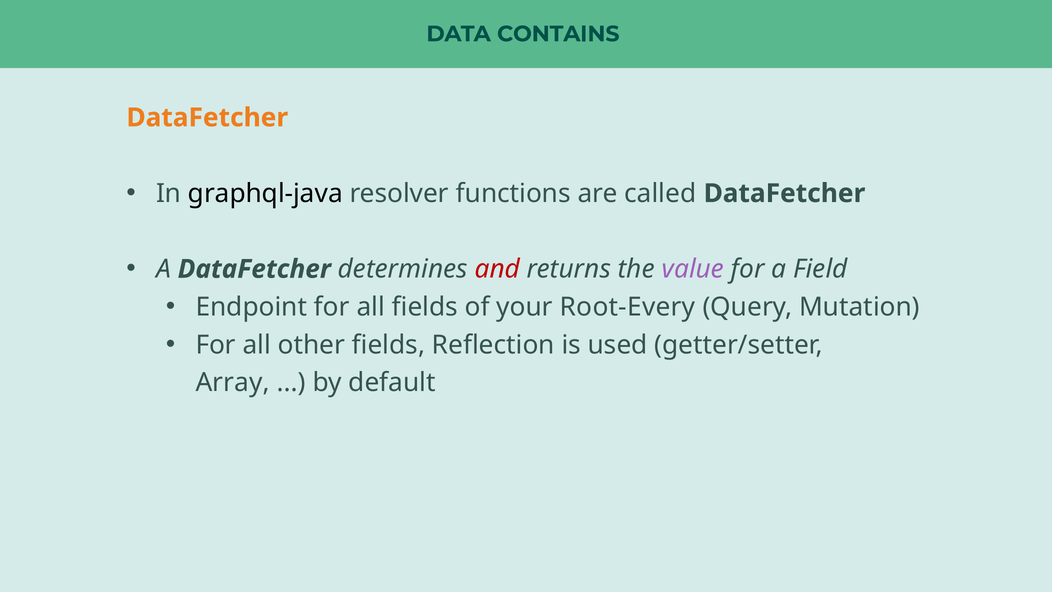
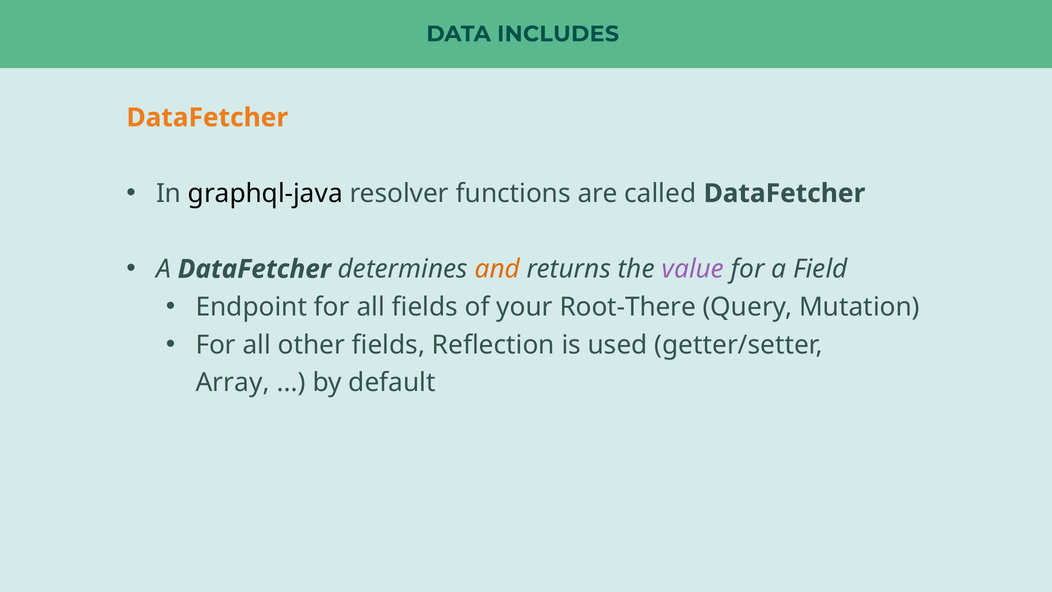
CONTAINS: CONTAINS -> INCLUDES (558, 34)
and colour: red -> orange (497, 269)
Root-Every: Root-Every -> Root-There (628, 307)
